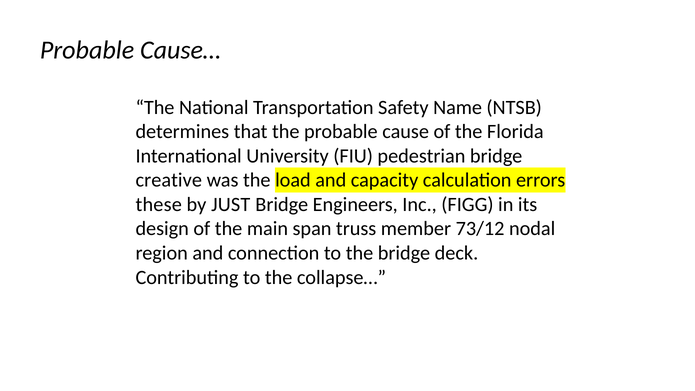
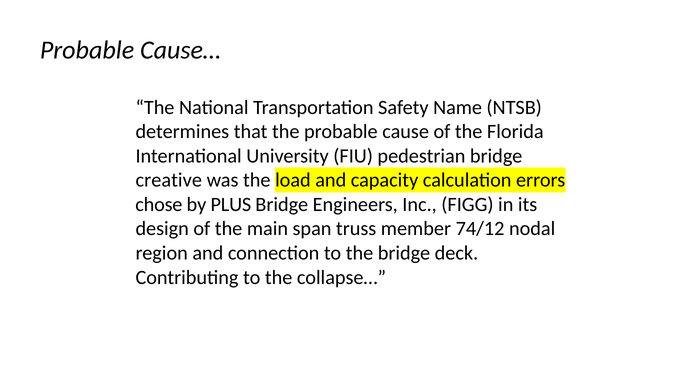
these: these -> chose (159, 204)
JUST: JUST -> PLUS (231, 204)
73/12: 73/12 -> 74/12 (480, 229)
